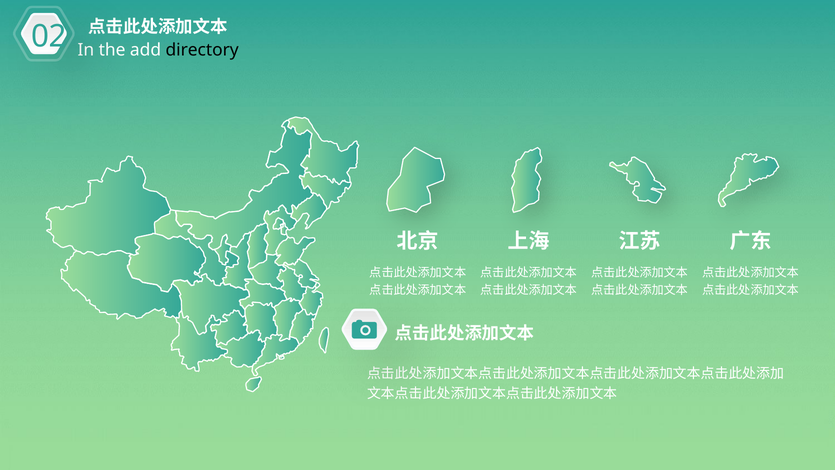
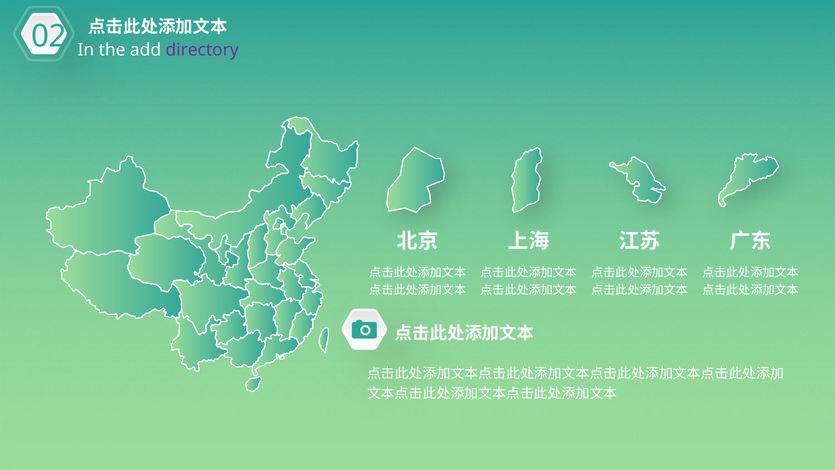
directory colour: black -> purple (202, 50)
